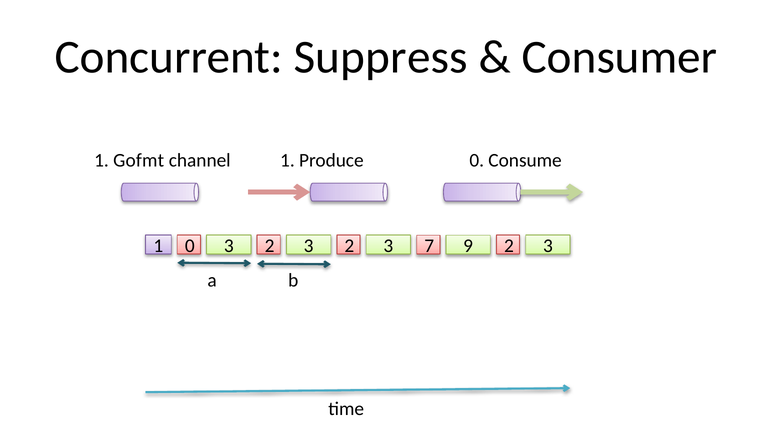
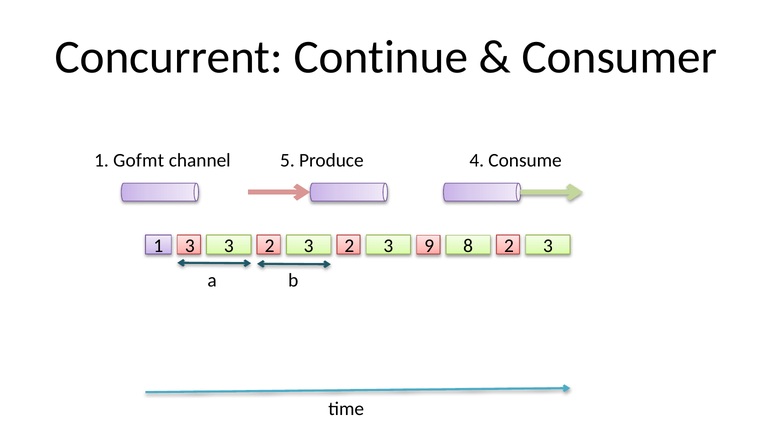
Suppress: Suppress -> Continue (381, 57)
channel 1: 1 -> 5 (287, 160)
Produce 0: 0 -> 4 (477, 160)
1 0: 0 -> 3 (190, 246)
7: 7 -> 9 (429, 246)
9: 9 -> 8 (468, 246)
